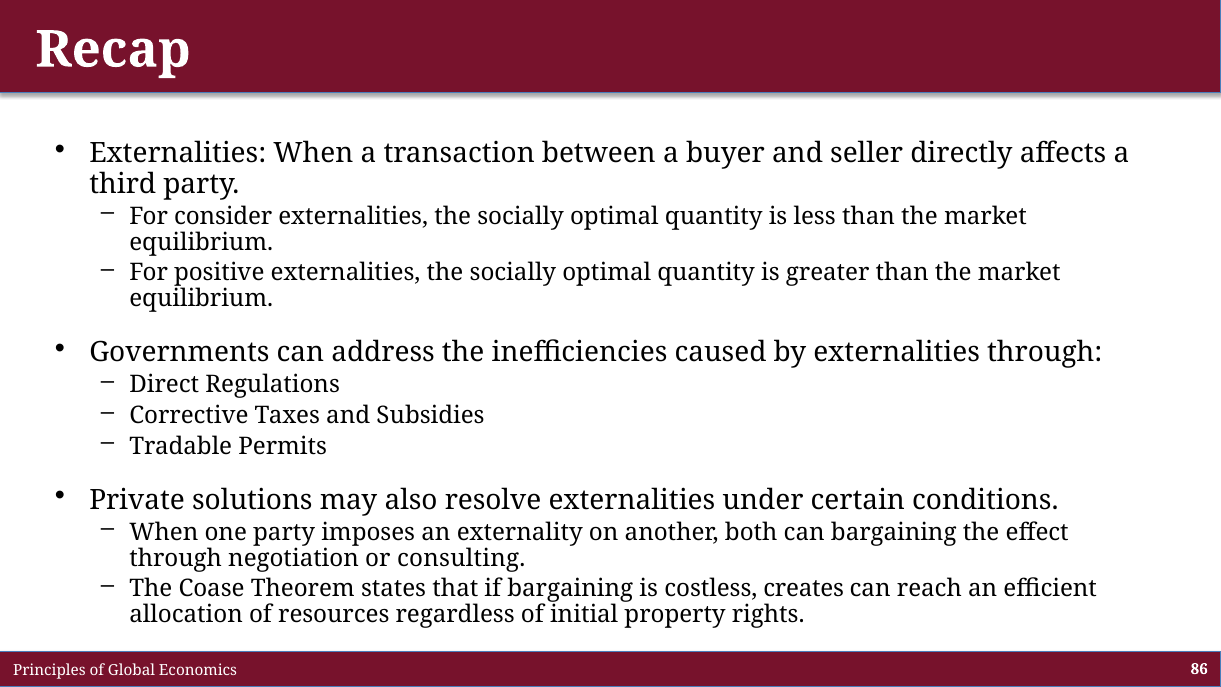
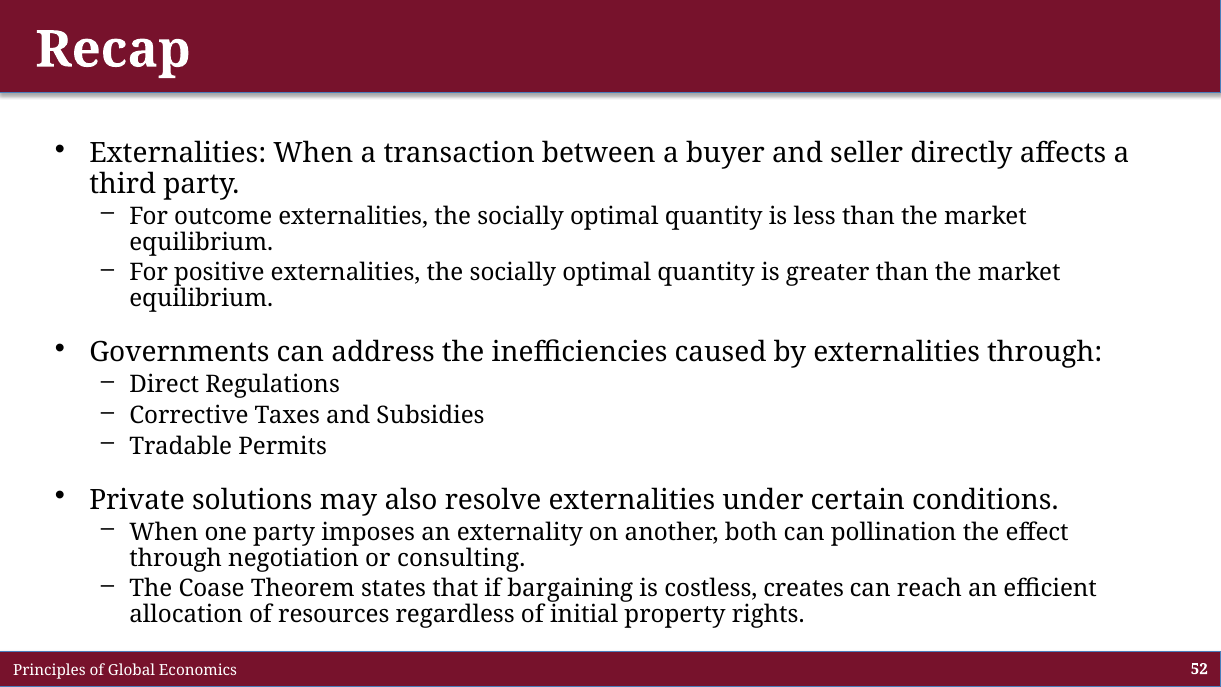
consider: consider -> outcome (223, 216)
can bargaining: bargaining -> pollination (894, 532)
86: 86 -> 52 (1199, 669)
